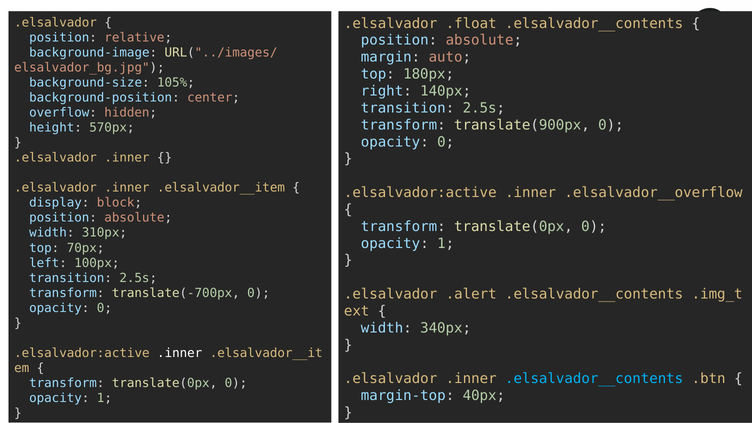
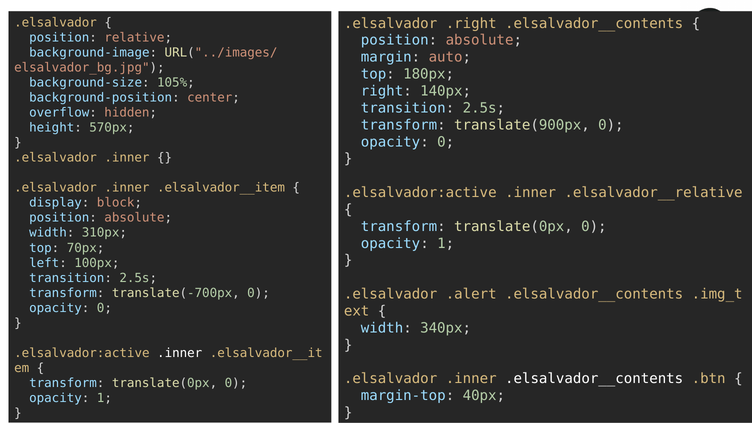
.float: .float -> .right (471, 23)
.elsalvador__overflow: .elsalvador__overflow -> .elsalvador__relative (654, 193)
.elsalvador__contents colour: light blue -> white (594, 379)
